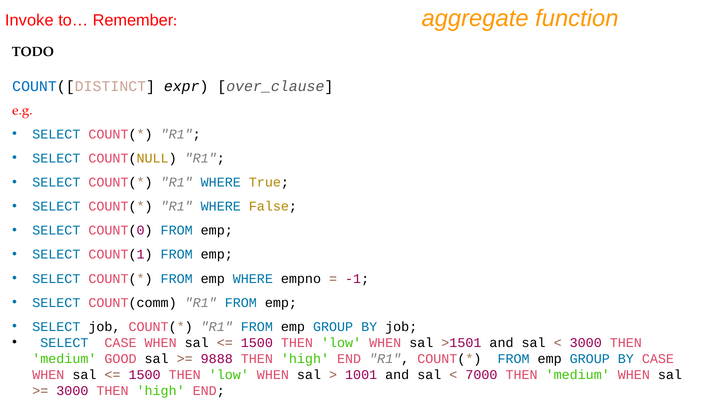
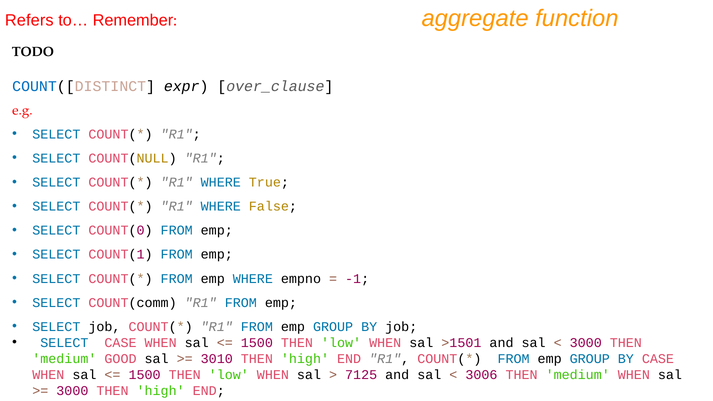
Invoke: Invoke -> Refers (29, 20)
9888: 9888 -> 3010 (217, 359)
1001: 1001 -> 7125 (361, 375)
7000: 7000 -> 3006 (481, 375)
